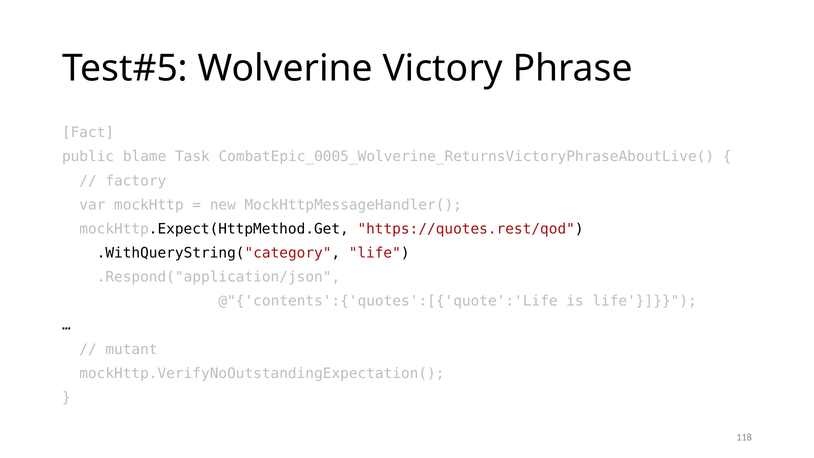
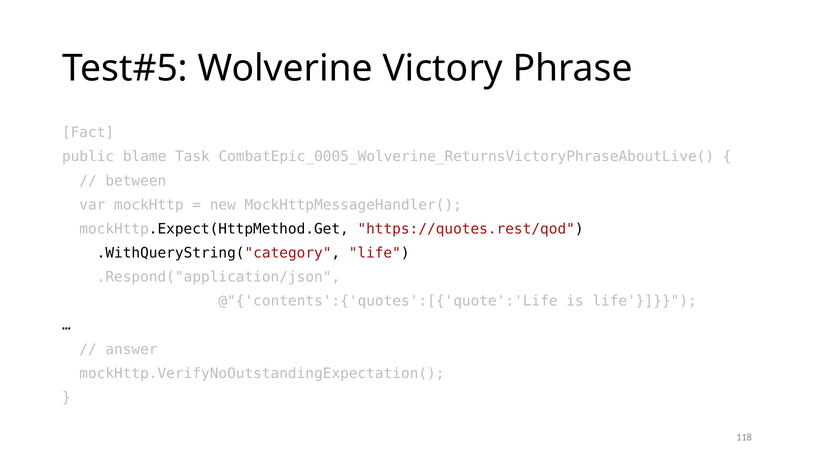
factory: factory -> between (136, 181)
mutant: mutant -> answer (131, 349)
